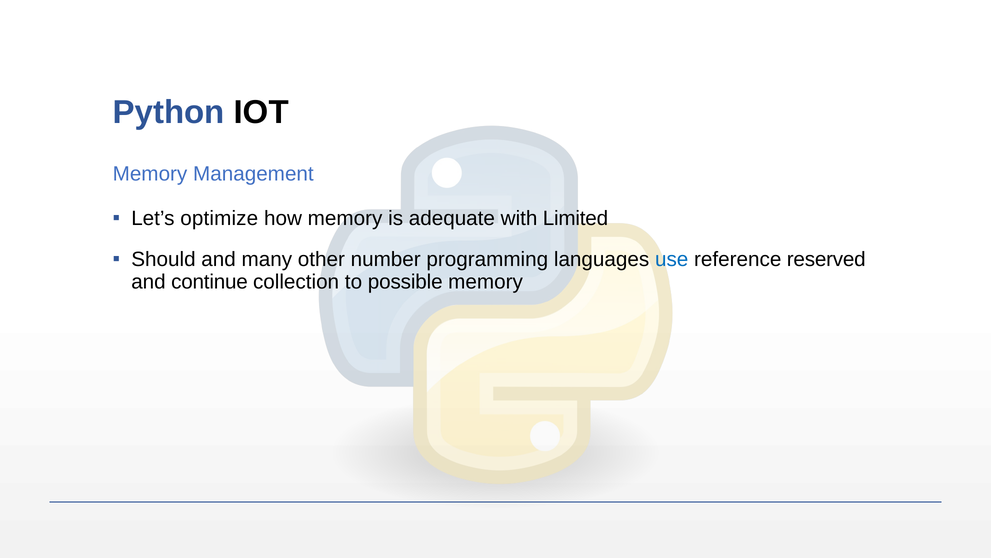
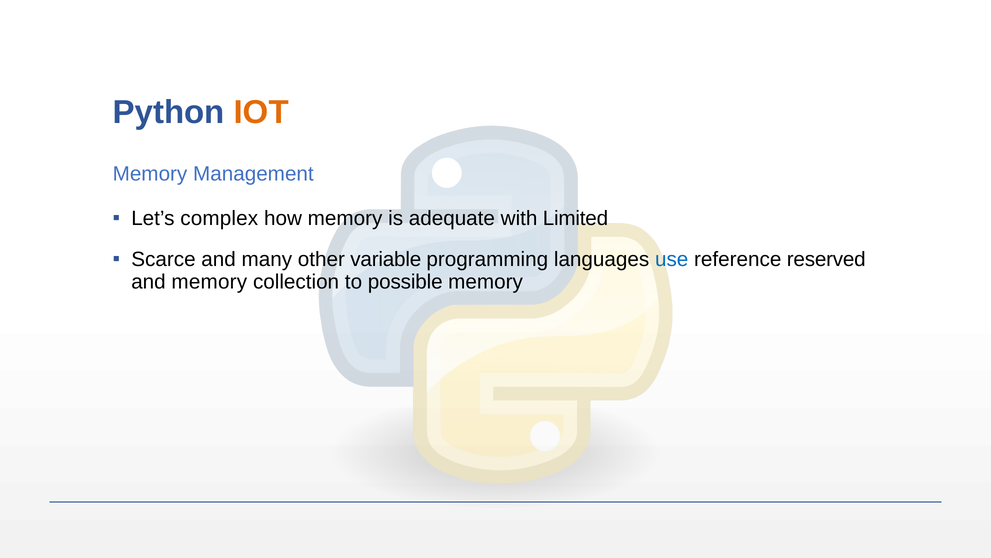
IOT colour: black -> orange (261, 112)
optimize: optimize -> complex (219, 218)
Should: Should -> Scarce (163, 259)
number: number -> variable (386, 259)
and continue: continue -> memory (209, 282)
